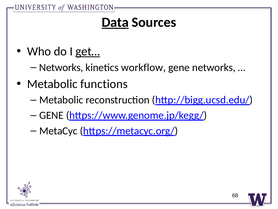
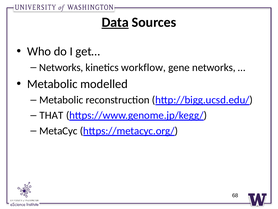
get… underline: present -> none (88, 51)
functions: functions -> modelled (104, 84)
GENE: GENE -> THAT (51, 115)
